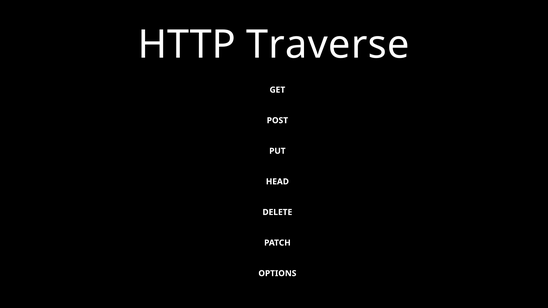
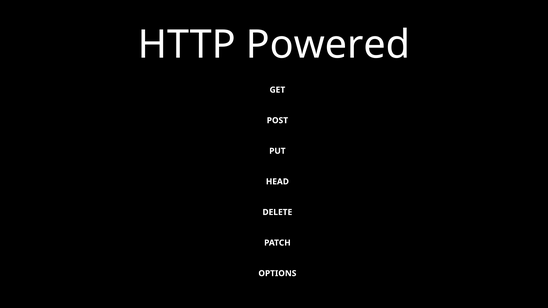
Traverse: Traverse -> Powered (328, 45)
